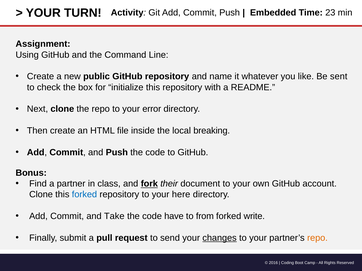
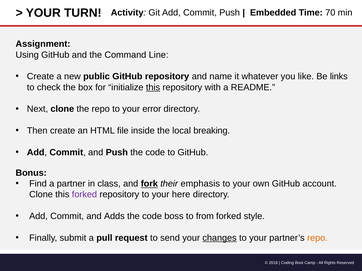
23: 23 -> 70 (330, 13)
sent: sent -> links (339, 77)
this underline: none -> present (153, 87)
document: document -> emphasis (200, 184)
forked colour: blue -> purple (84, 195)
Take: Take -> Adds (114, 217)
have: have -> boss (174, 217)
write: write -> style (254, 217)
